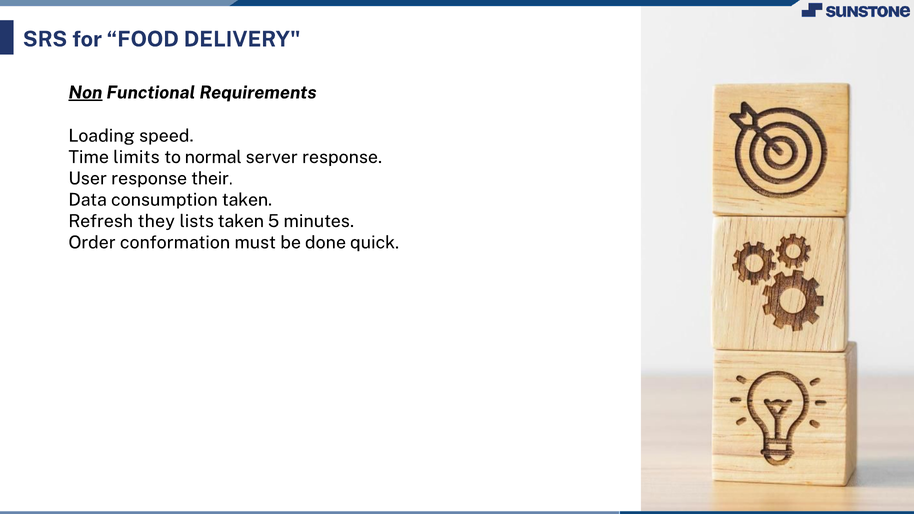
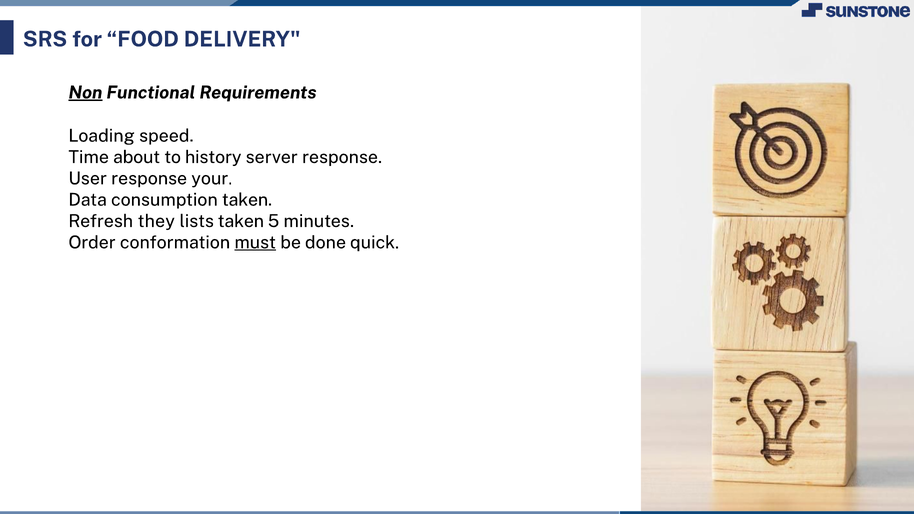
limits: limits -> about (137, 157)
normal: normal -> history (213, 157)
their: their -> your (212, 179)
must underline: none -> present (255, 243)
